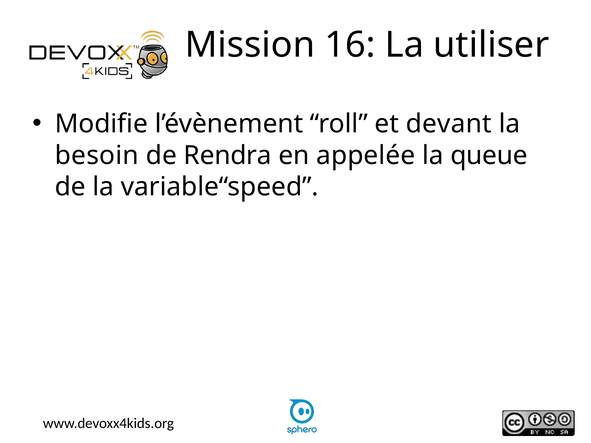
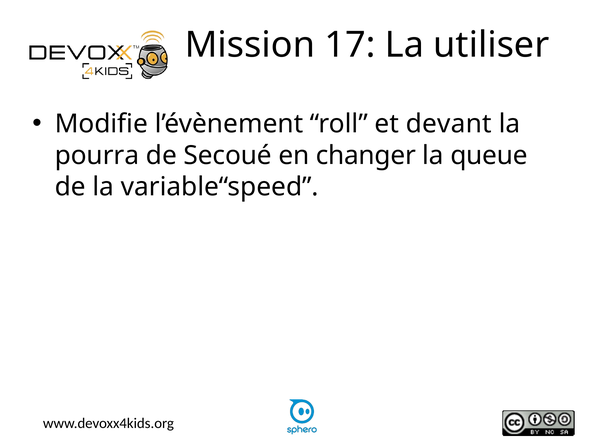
16: 16 -> 17 (350, 45)
besoin: besoin -> pourra (97, 155)
Rendra: Rendra -> Secoué (228, 155)
appelée: appelée -> changer (366, 155)
